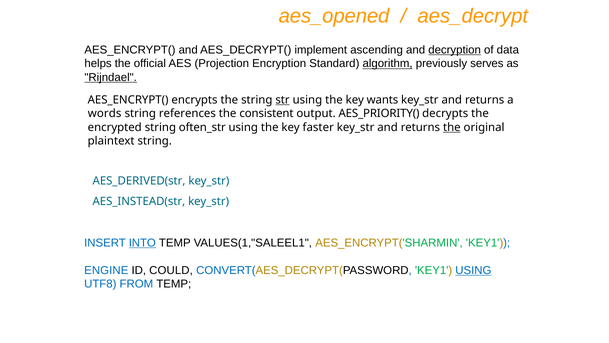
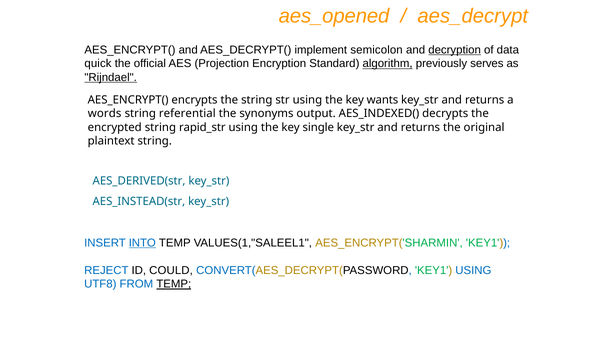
ascending: ascending -> semicolon (377, 50)
helps: helps -> quick (98, 64)
str underline: present -> none (283, 100)
references: references -> referential (187, 113)
consistent: consistent -> synonyms (266, 113)
AES_PRIORITY(: AES_PRIORITY( -> AES_INDEXED( (379, 113)
often_str: often_str -> rapid_str (202, 127)
faster: faster -> single (318, 127)
the underline: present -> none (452, 127)
ENGINE: ENGINE -> REJECT (106, 270)
USING underline: present -> none (473, 270)
TEMP underline: none -> present (174, 284)
